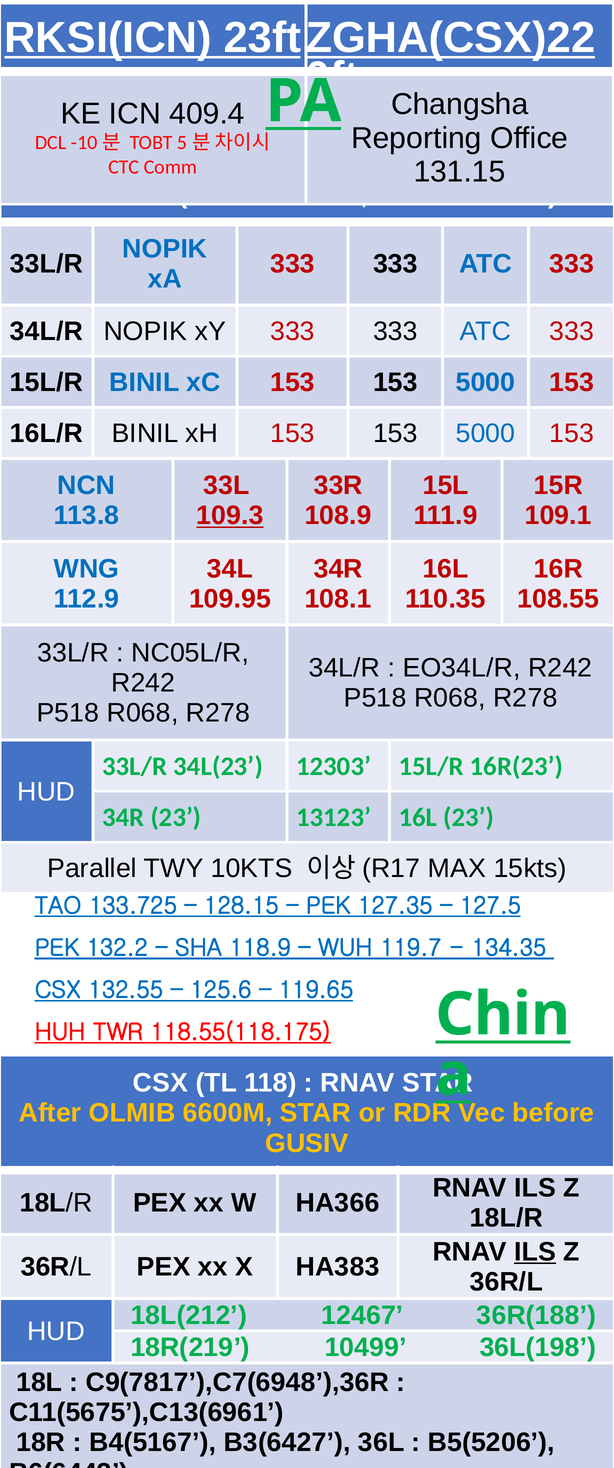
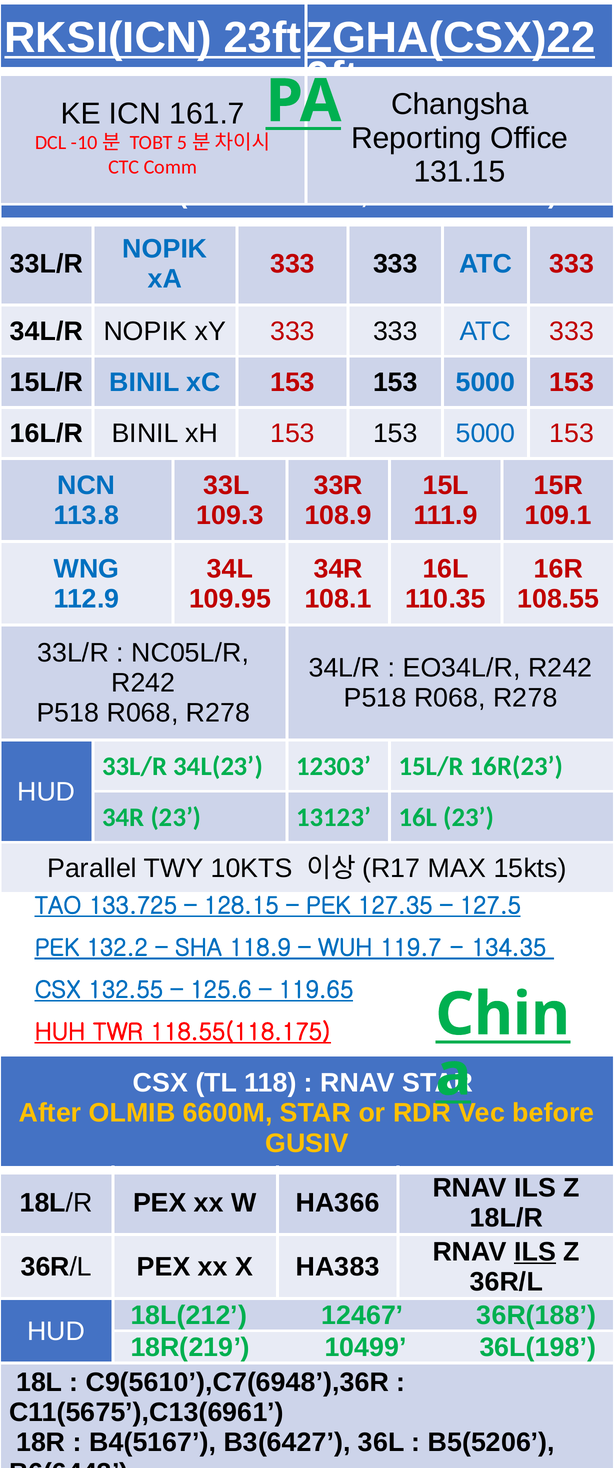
409.4: 409.4 -> 161.7 (207, 114)
109.3 underline: present -> none (230, 516)
C9(7817’),C7(6948’),36R: C9(7817’),C7(6948’),36R -> C9(5610’),C7(6948’),36R (237, 1383)
